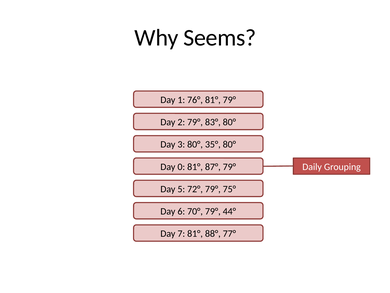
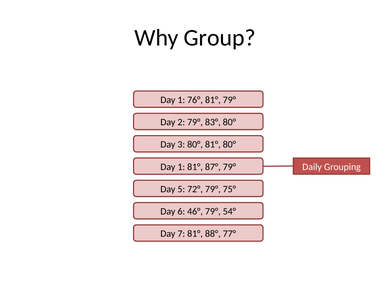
Seems: Seems -> Group (220, 38)
80° 35°: 35° -> 81° (213, 144)
0: 0 -> 1 (181, 167)
70°: 70° -> 46° (195, 211)
44°: 44° -> 54° (229, 211)
